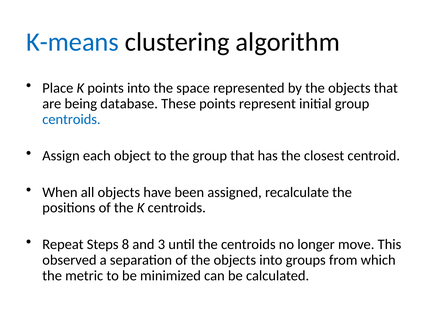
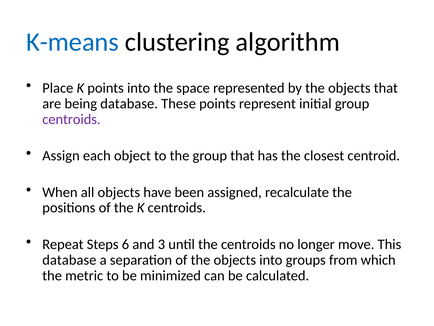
centroids colour: blue -> purple (71, 119)
8: 8 -> 6 (125, 244)
observed: observed -> database (69, 260)
